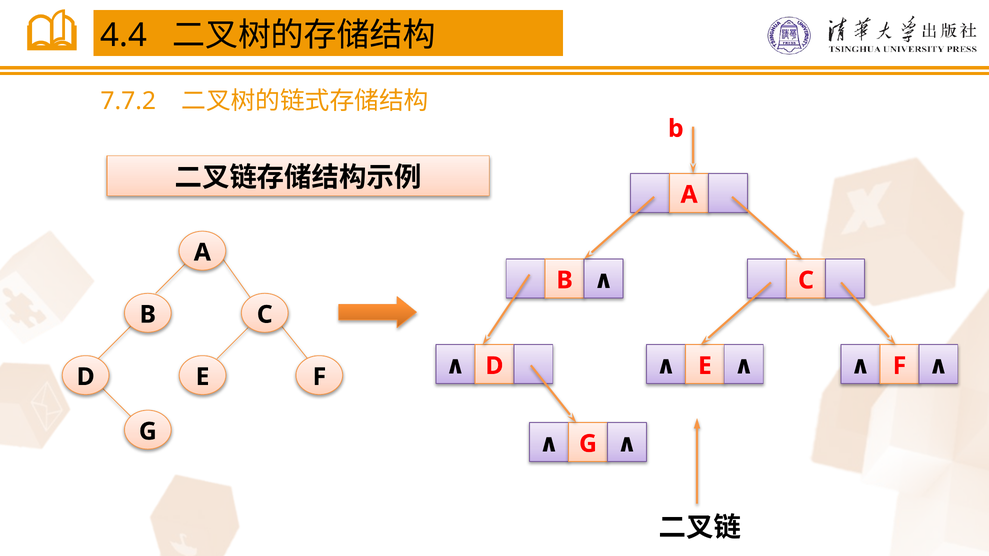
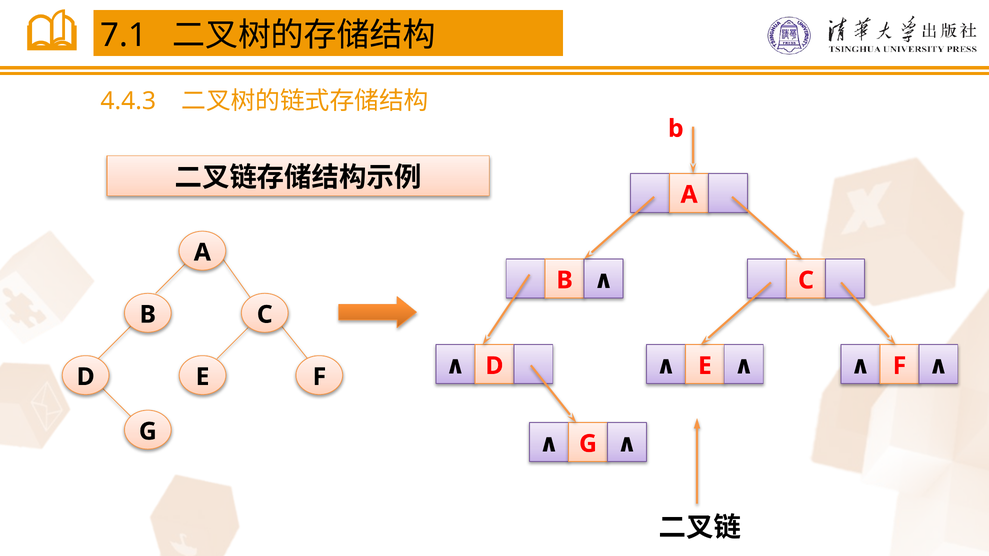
4.4: 4.4 -> 7.1 (124, 35)
7.7.2: 7.7.2 -> 4.4.3 (128, 101)
